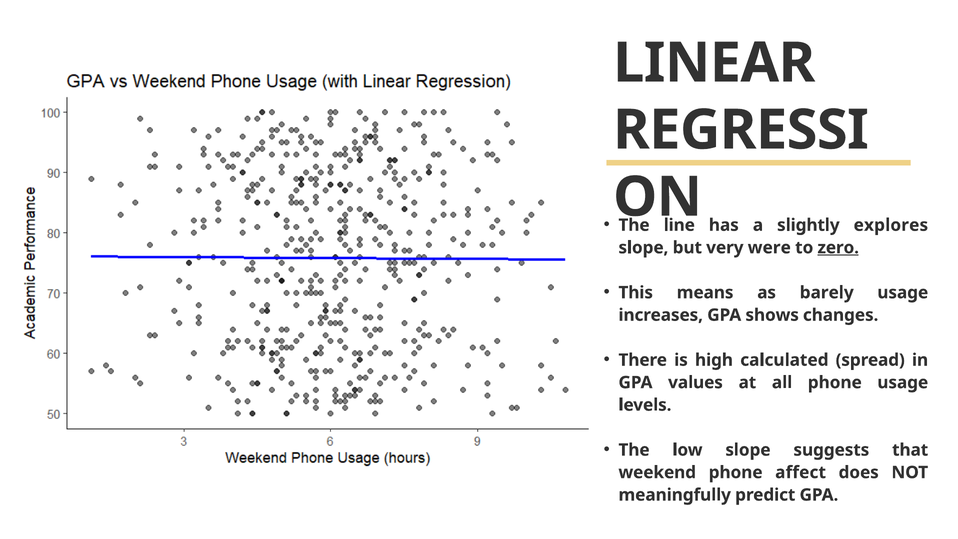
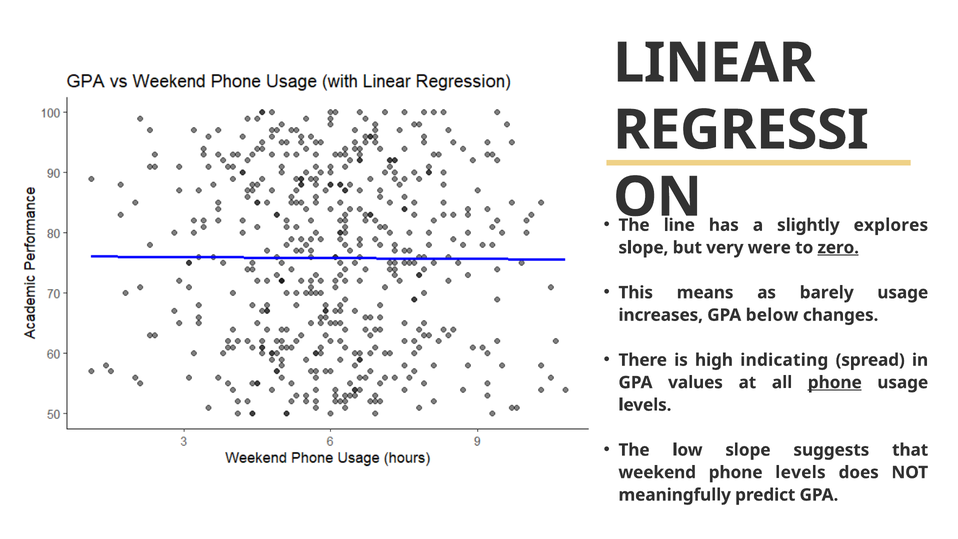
shows: shows -> below (772, 315)
calculated: calculated -> indicating (784, 360)
phone underline: none -> present (835, 382)
phone affect: affect -> levels (800, 472)
